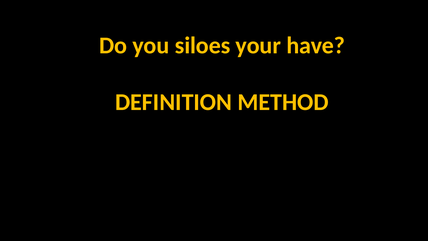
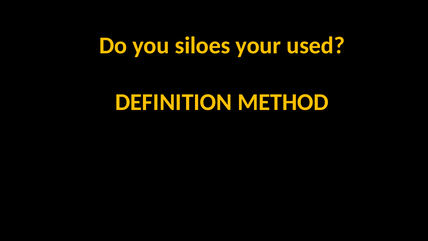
have: have -> used (316, 46)
